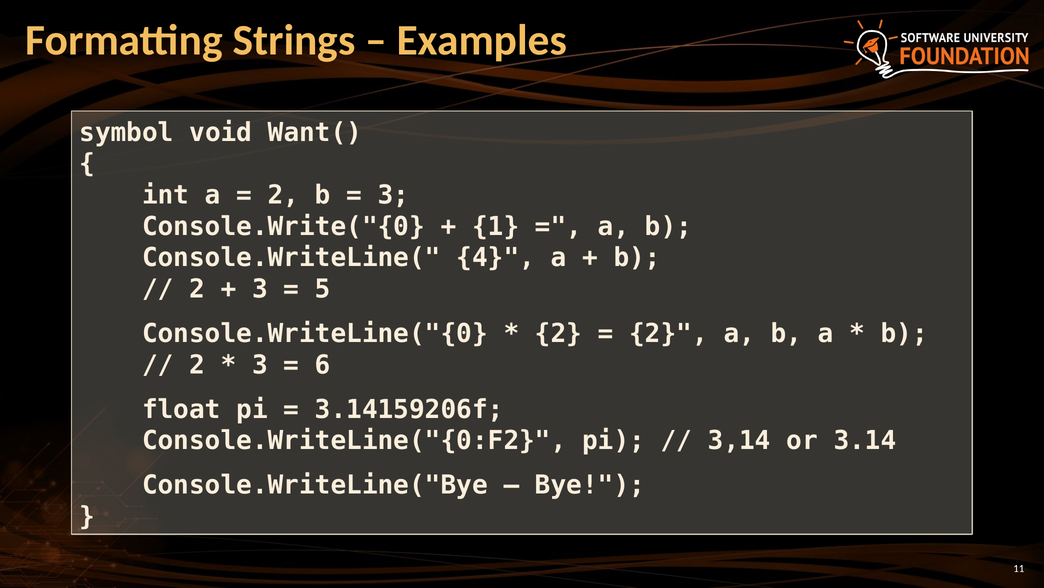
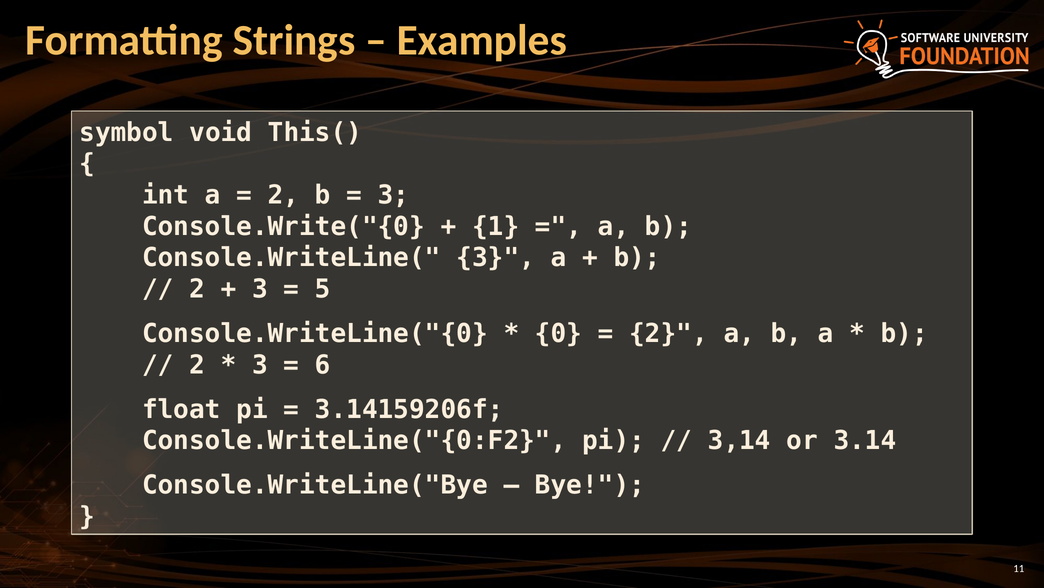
Want(: Want( -> This( (315, 132)
Console.WriteLine( 4: 4 -> 3 (496, 258)
2: 2 -> 0 (559, 333)
